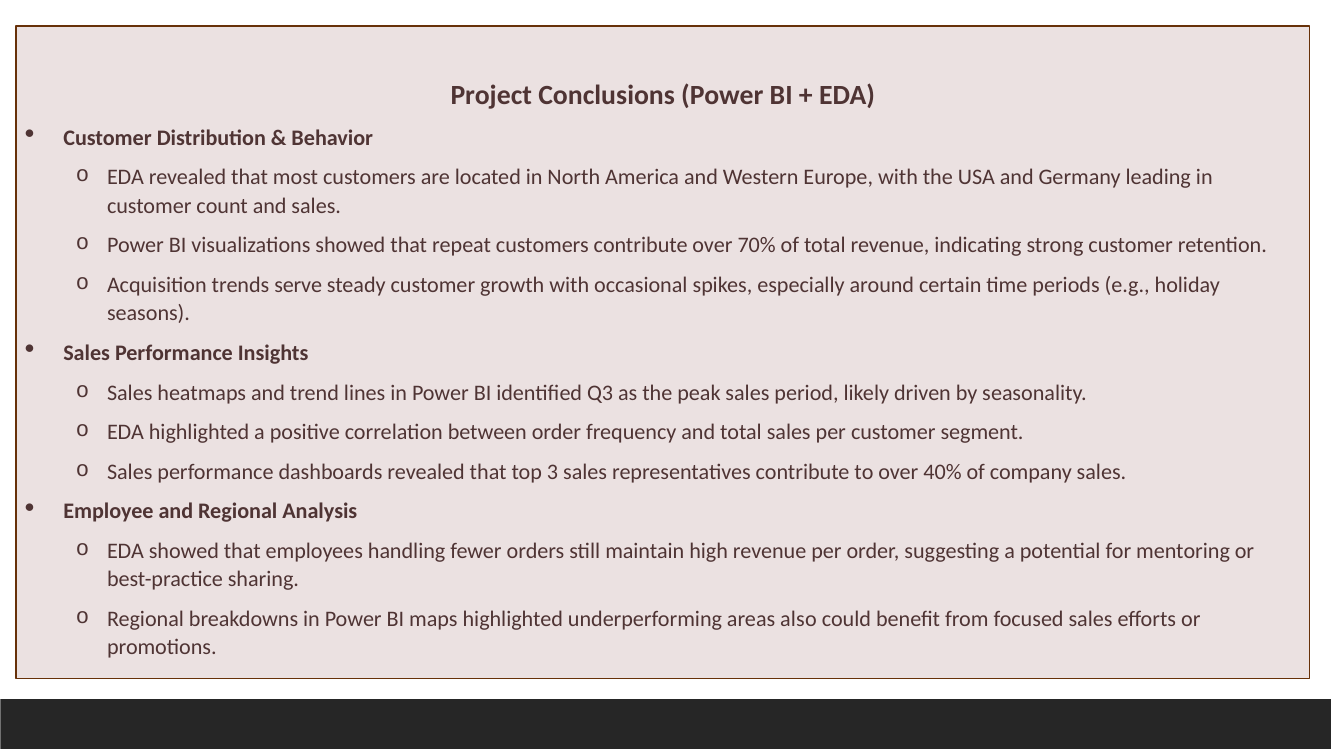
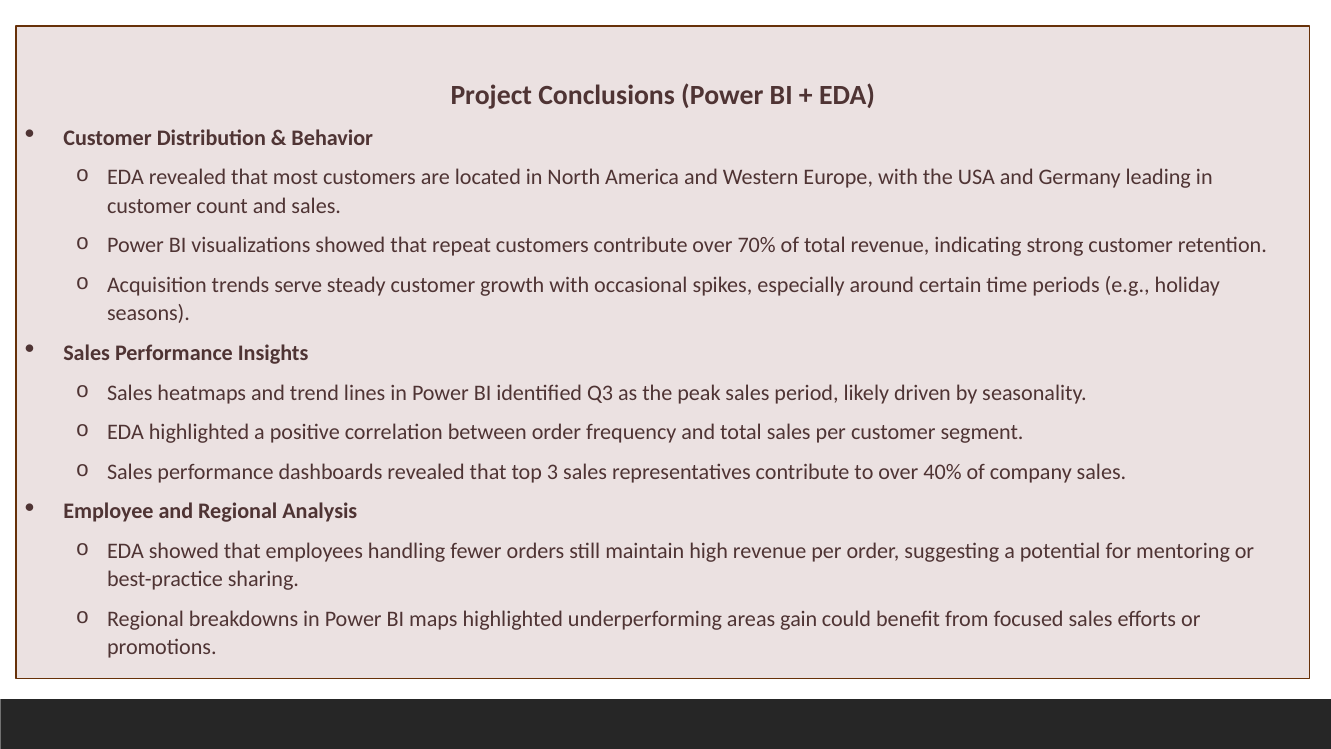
also: also -> gain (799, 619)
